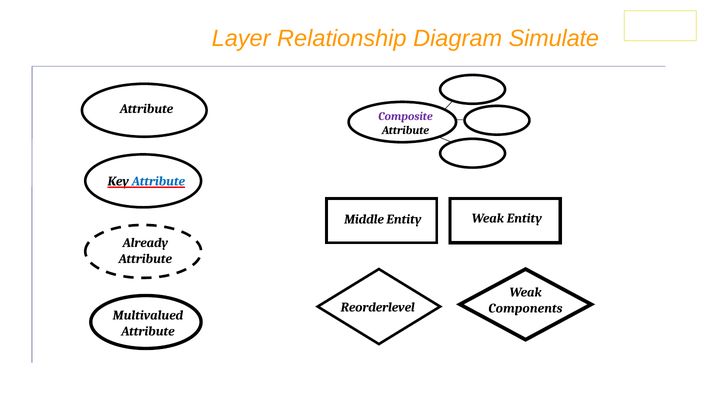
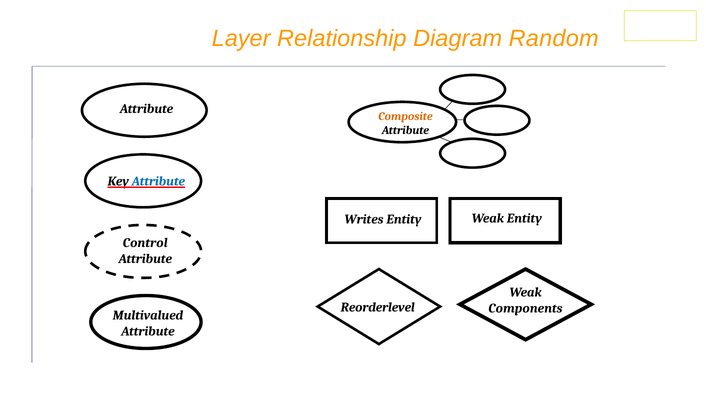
Simulate: Simulate -> Random (554, 38)
Composite colour: purple -> orange (405, 116)
Middle: Middle -> Writes (364, 219)
Already: Already -> Control (145, 243)
